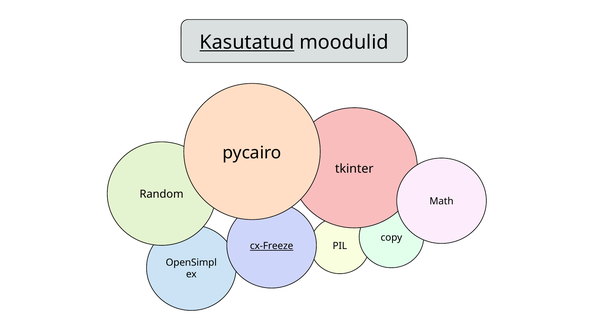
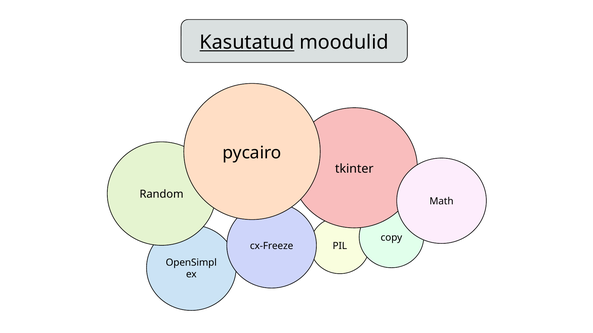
cx-Freeze underline: present -> none (272, 246)
